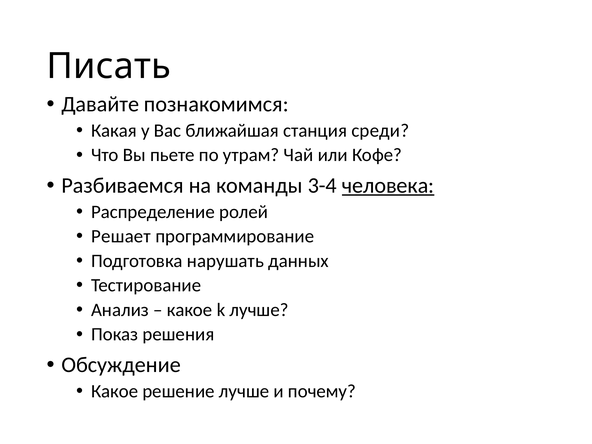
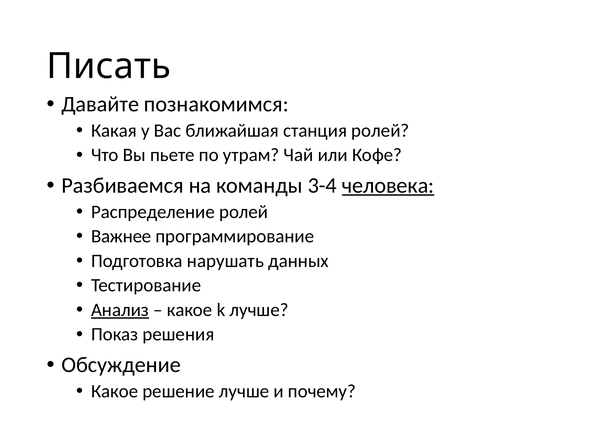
станция среди: среди -> ролей (380, 131)
Решает: Решает -> Важнее (121, 236)
Анализ underline: none -> present (120, 310)
